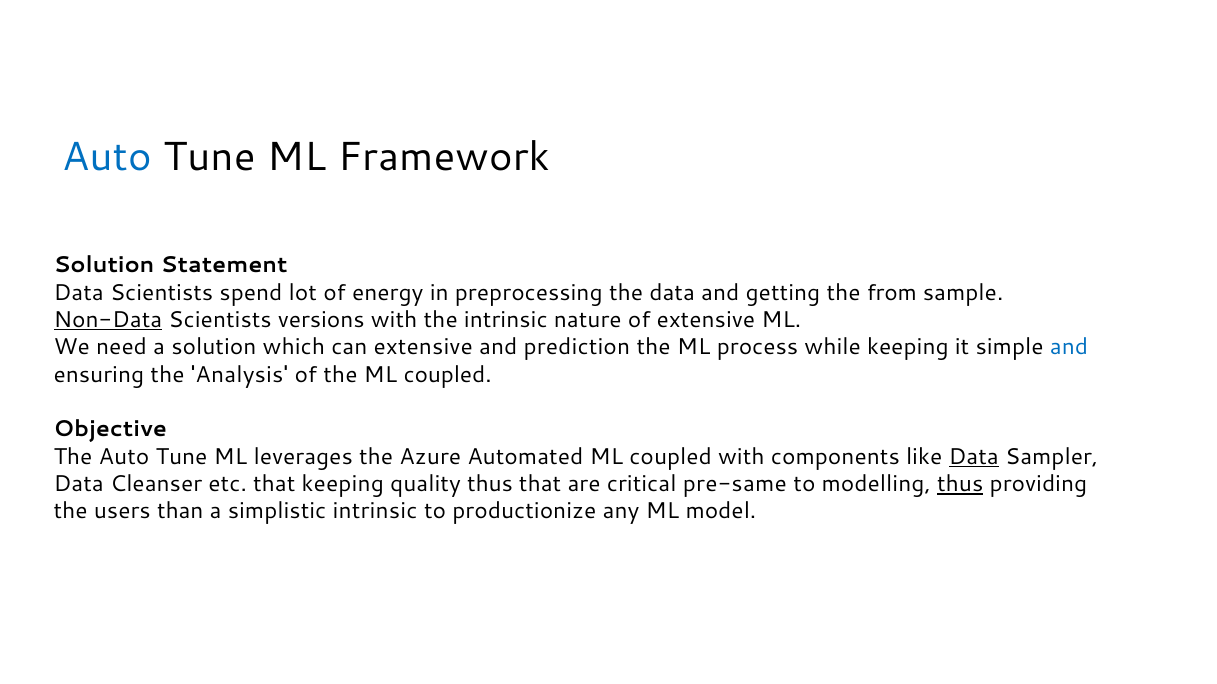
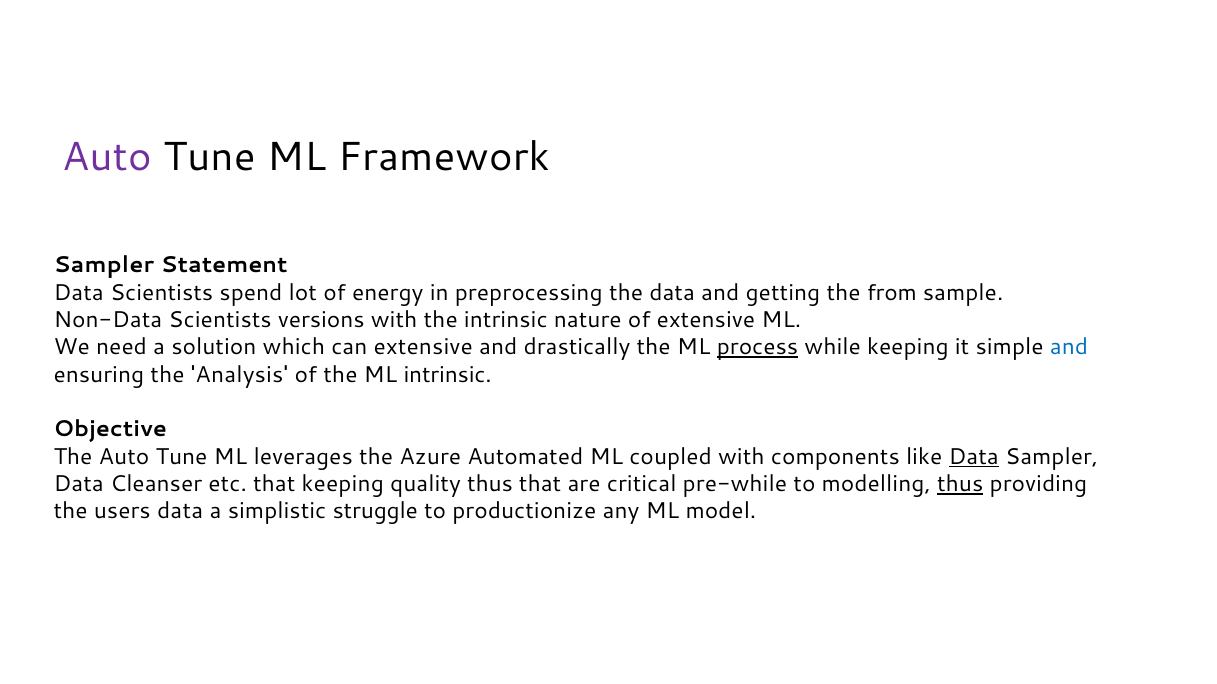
Auto colour: blue -> purple (107, 157)
Solution: Solution -> Sampler (104, 265)
Non-Data underline: present -> none (108, 320)
prediction: prediction -> drastically (577, 348)
process underline: none -> present (758, 348)
the ML coupled: coupled -> intrinsic (448, 375)
pre-same: pre-same -> pre-while (735, 484)
users than: than -> data (180, 512)
simplistic intrinsic: intrinsic -> struggle (375, 512)
